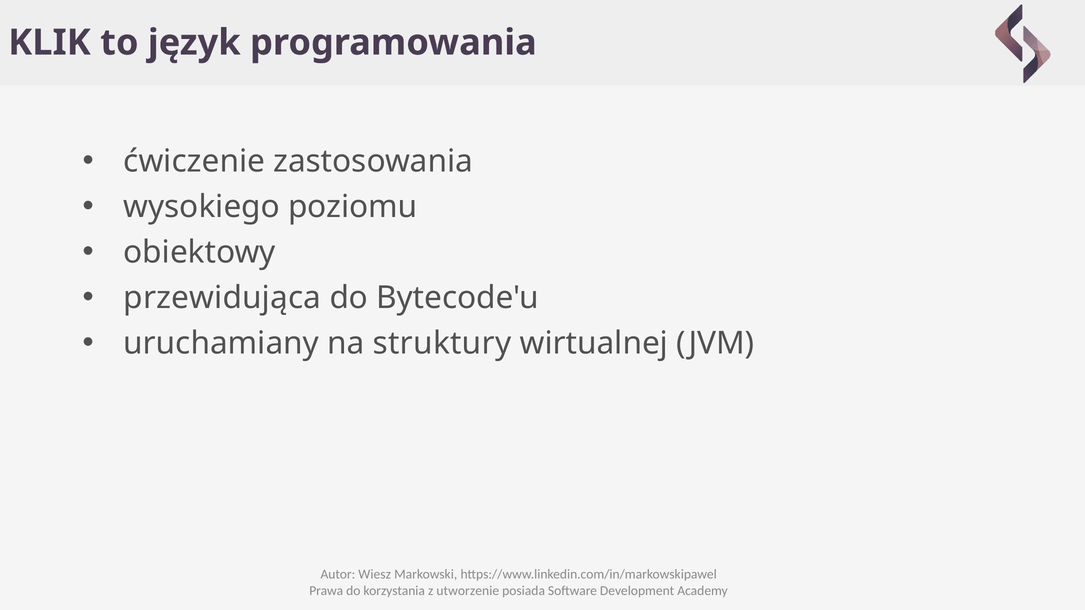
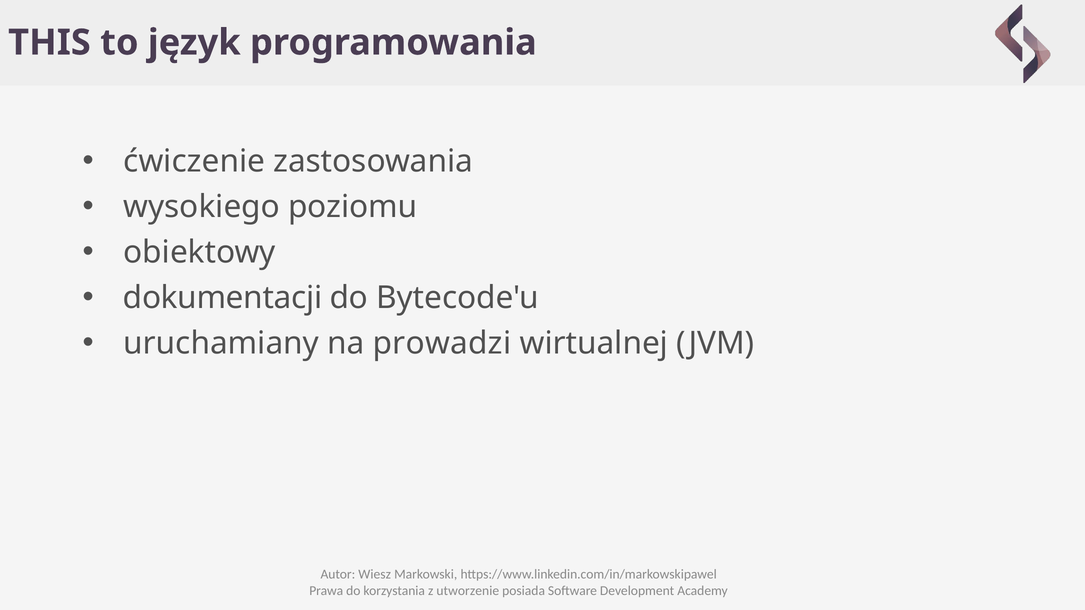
KLIK: KLIK -> THIS (49, 43)
przewidująca: przewidująca -> dokumentacji (223, 298)
struktury: struktury -> prowadzi (442, 343)
